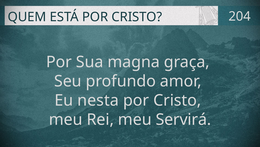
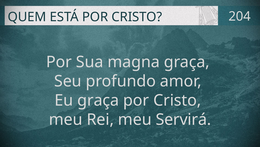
Eu nesta: nesta -> graça (98, 100)
